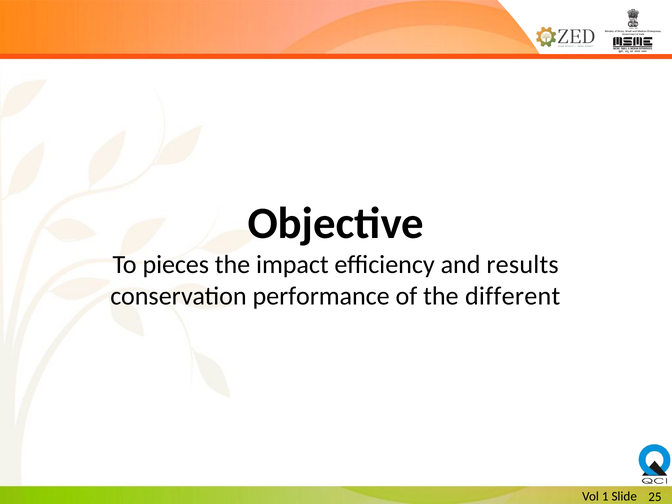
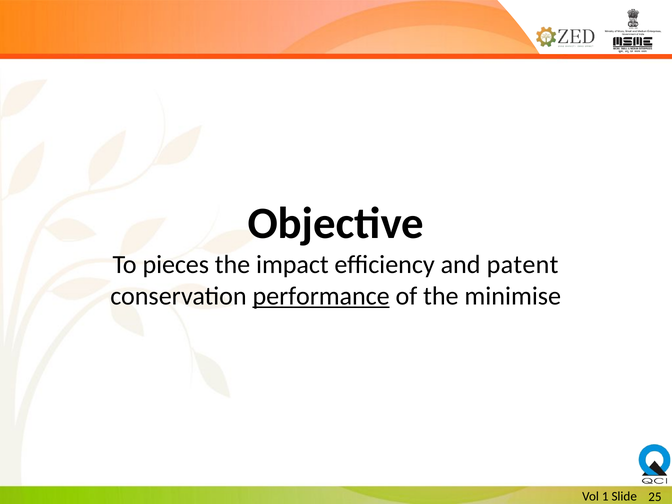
results: results -> patent (523, 265)
performance underline: none -> present (321, 296)
different: different -> minimise (513, 296)
